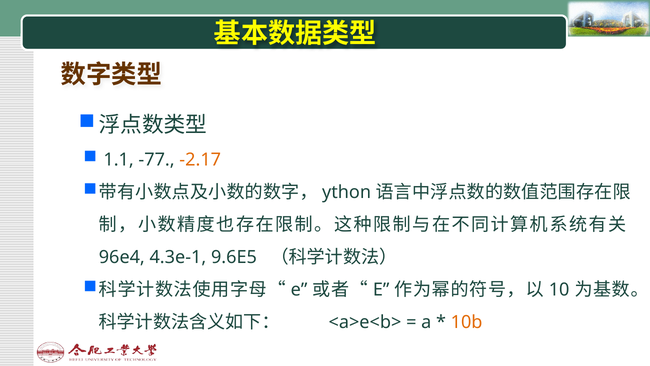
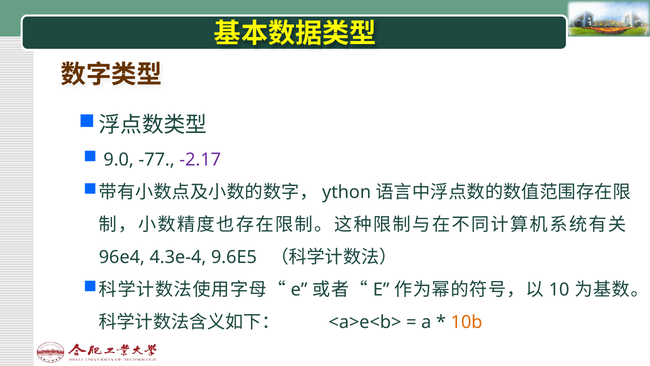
1.1: 1.1 -> 9.0 (119, 159)
-2.17 colour: orange -> purple (200, 159)
4.3e-1: 4.3e-1 -> 4.3e-4 (178, 257)
